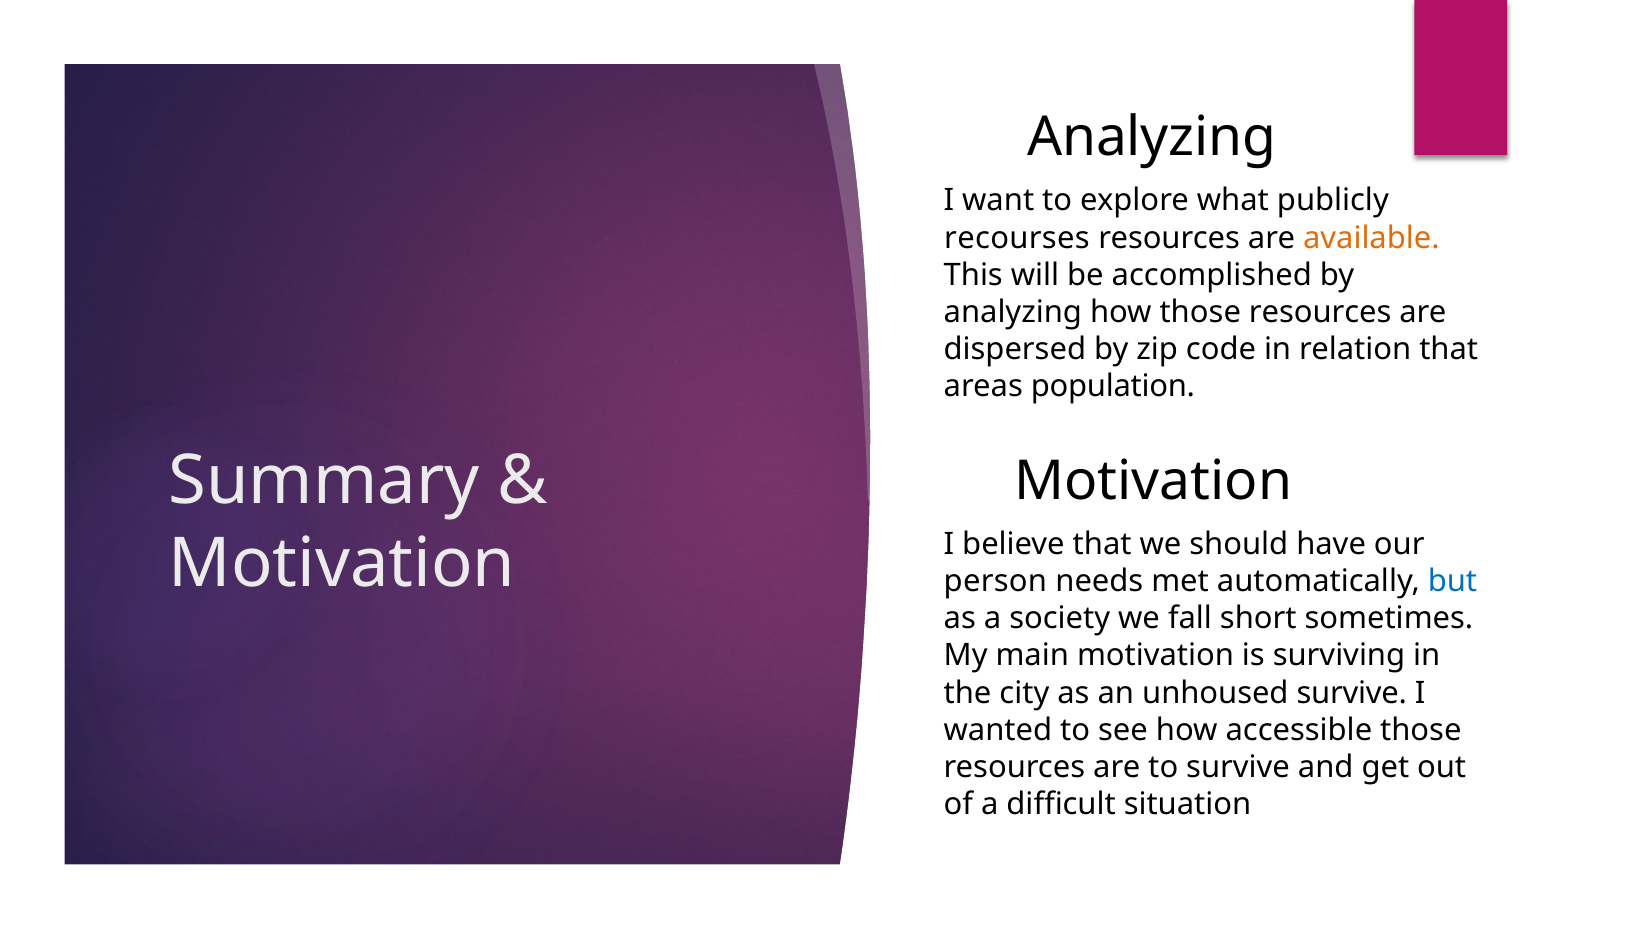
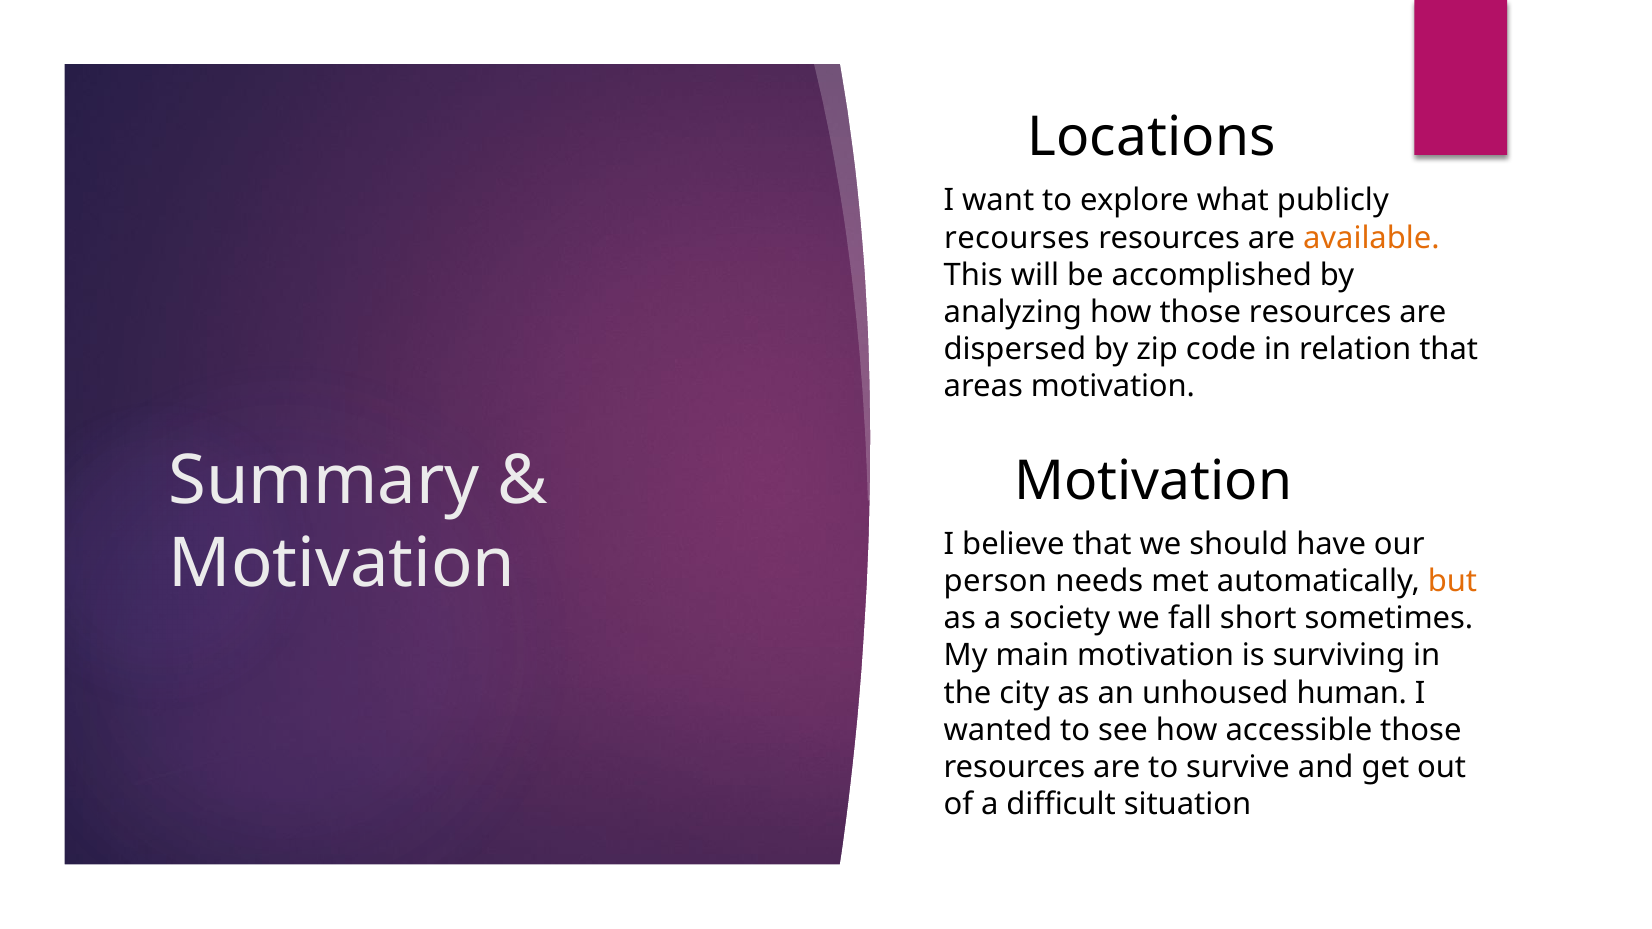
Analyzing: Analyzing -> Locations (1152, 138)
areas population: population -> motivation (1113, 387)
but colour: blue -> orange (1452, 582)
unhoused survive: survive -> human (1352, 693)
